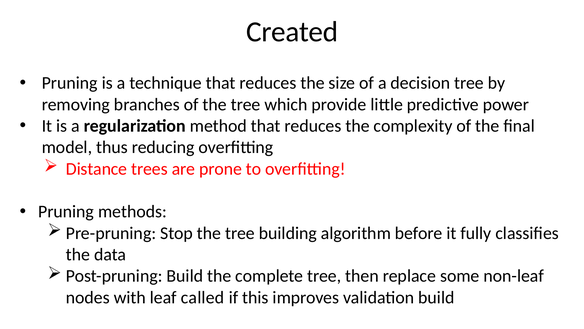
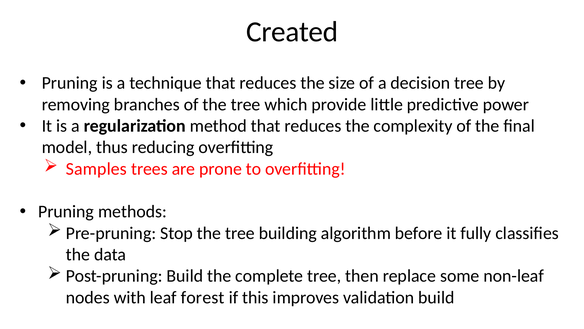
Distance: Distance -> Samples (96, 169)
called: called -> forest (203, 297)
